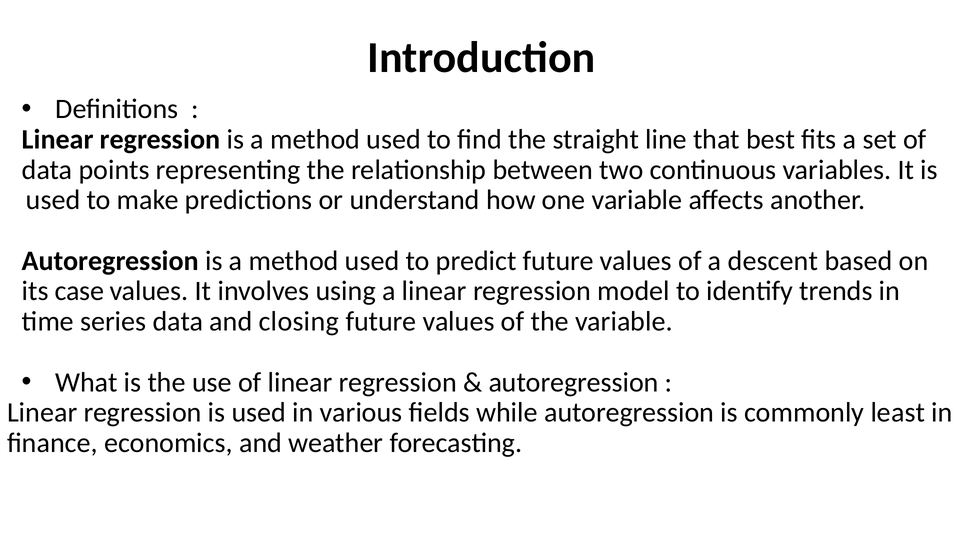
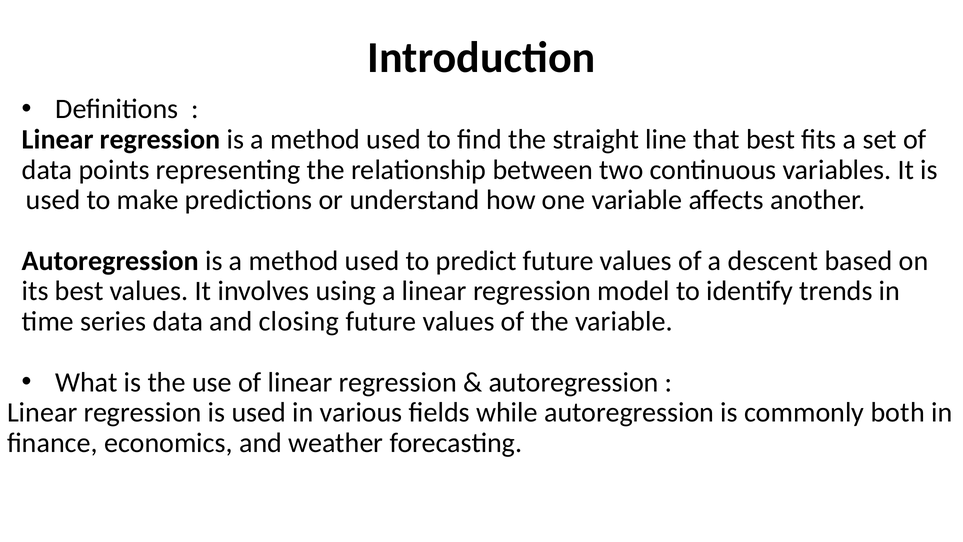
its case: case -> best (79, 291)
least: least -> both (898, 412)
